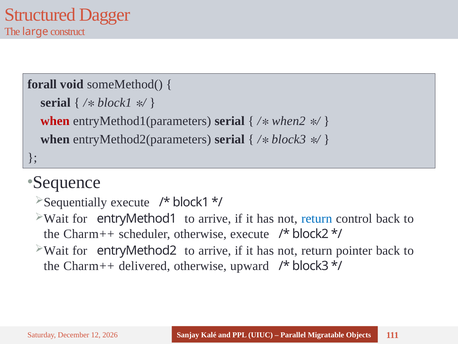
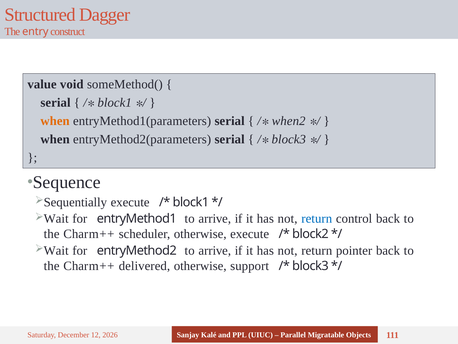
large: large -> entry (35, 32)
forall: forall -> value (42, 84)
when colour: red -> orange (55, 121)
upward: upward -> support (250, 266)
